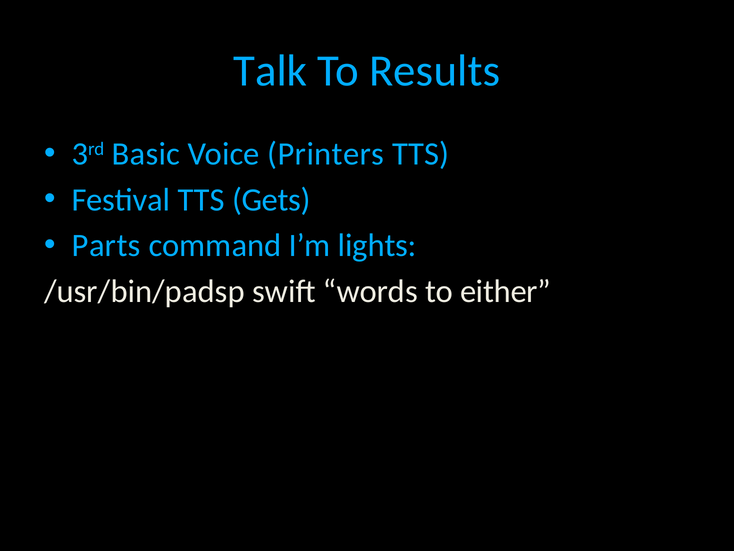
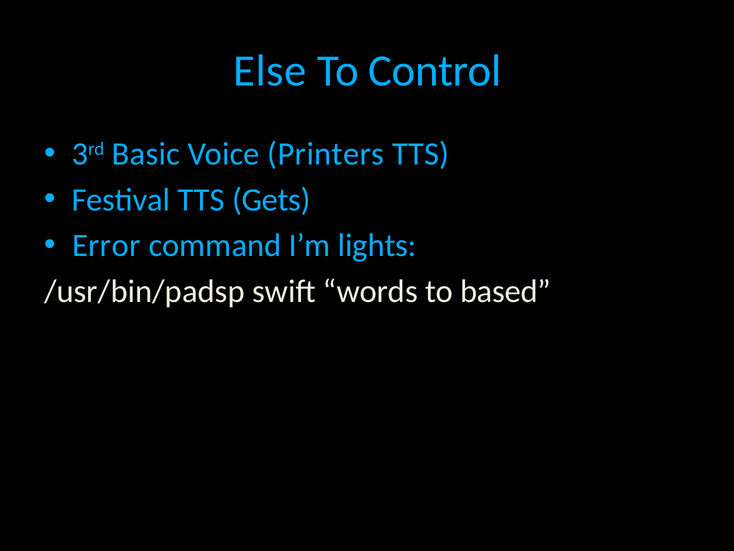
Talk: Talk -> Else (270, 71)
Results: Results -> Control (435, 71)
Parts: Parts -> Error (106, 245)
either: either -> based (506, 291)
